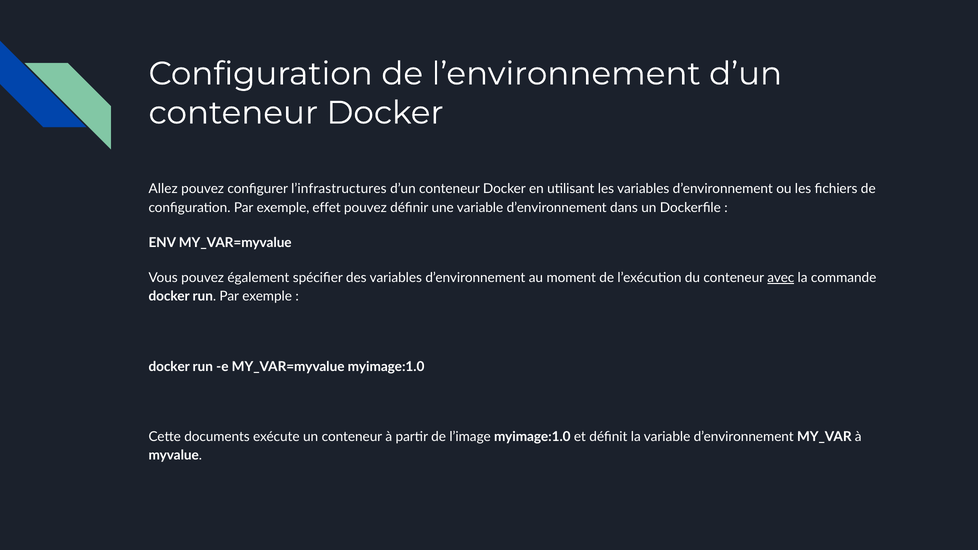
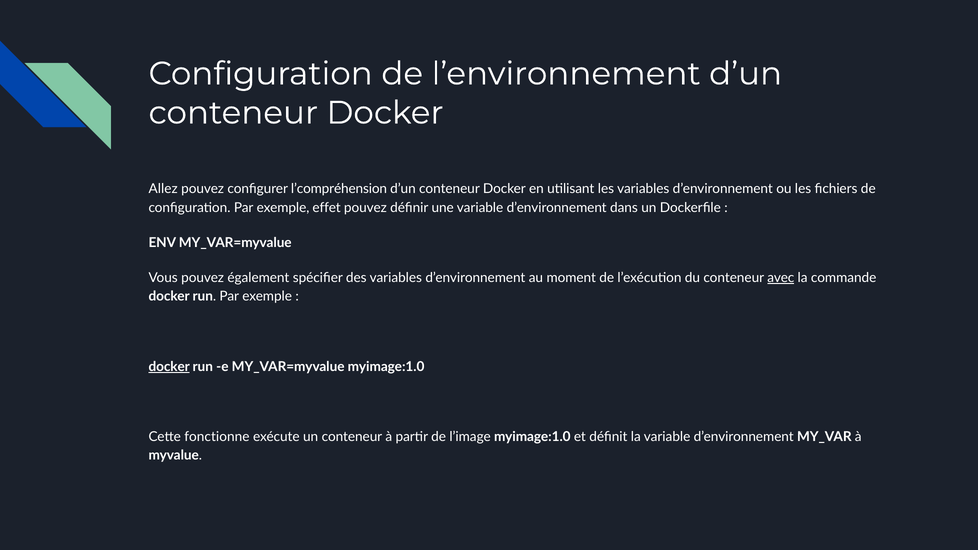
l’infrastructures: l’infrastructures -> l’compréhension (339, 189)
docker underline: none -> present (169, 367)
documents: documents -> fonctionne (217, 437)
